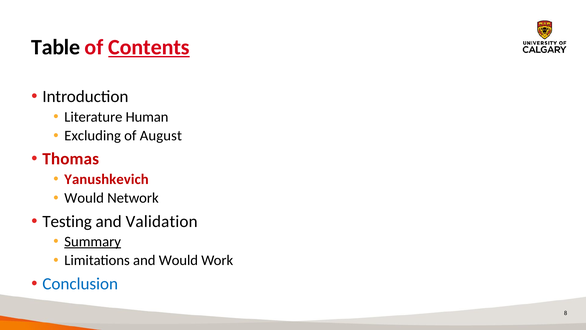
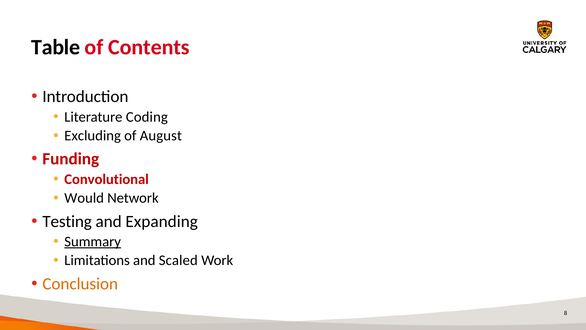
Contents underline: present -> none (149, 47)
Human: Human -> Coding (147, 117)
Thomas: Thomas -> Funding (71, 159)
Yanushkevich: Yanushkevich -> Convolutional (107, 179)
Validation: Validation -> Expanding (162, 221)
and Would: Would -> Scaled (178, 260)
Conclusion colour: blue -> orange (80, 283)
